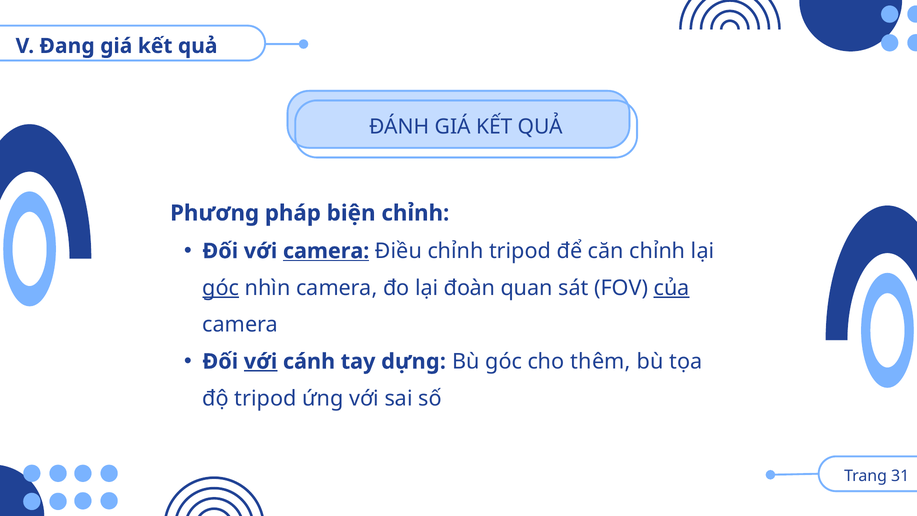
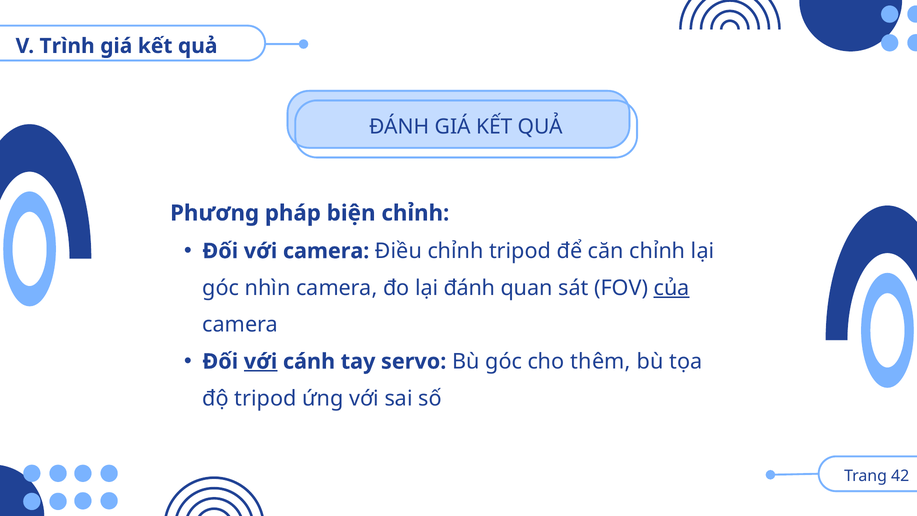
Đang: Đang -> Trình (67, 46)
camera underline: present -> none (326, 251)
góc underline: present -> none (221, 288)
lại đoàn: đoàn -> đánh (470, 288)
dựng: dựng -> servo (414, 361)
31: 31 -> 42 (900, 476)
